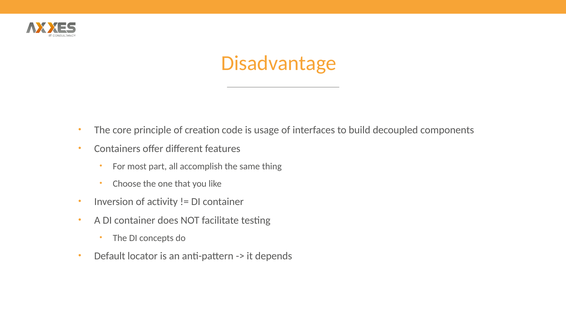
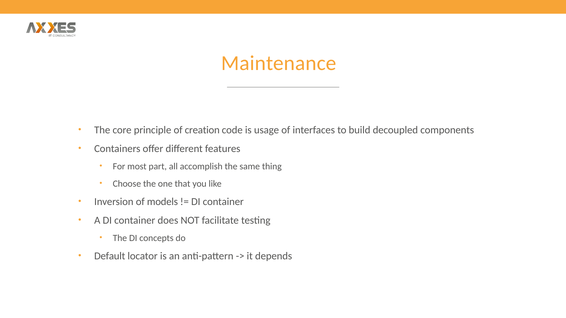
Disadvantage: Disadvantage -> Maintenance (279, 63)
activity: activity -> models (162, 202)
